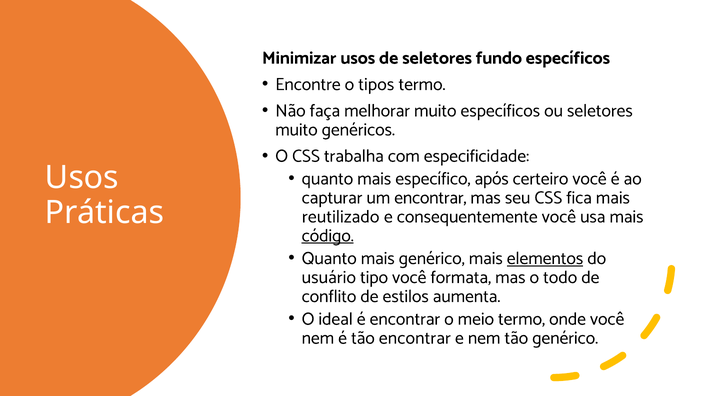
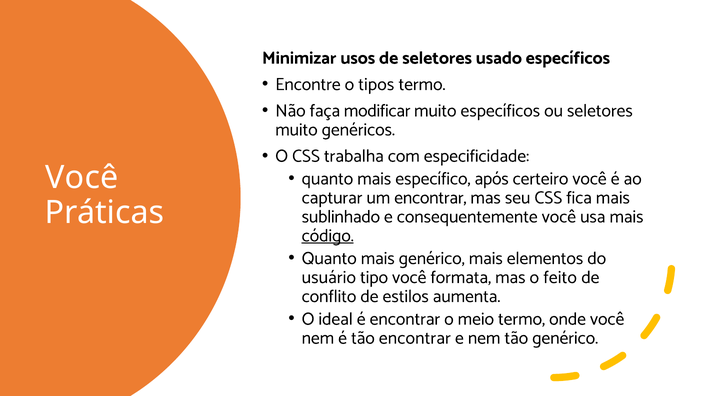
fundo: fundo -> usado (499, 58)
melhorar: melhorar -> modificar (377, 111)
Usos: Usos -> Você (82, 178)
reutilizado: reutilizado -> sublinhado (341, 217)
elementos underline: present -> none (545, 258)
todo: todo -> feito (560, 277)
